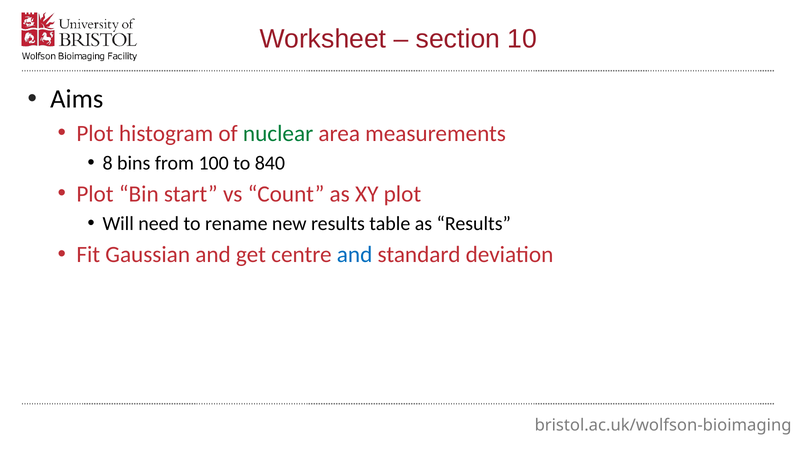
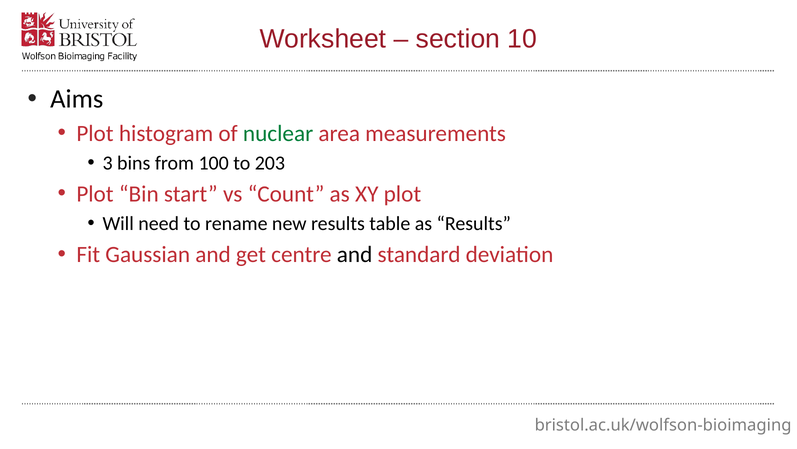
8: 8 -> 3 (108, 163)
840: 840 -> 203 (270, 163)
and colour: blue -> black (355, 254)
